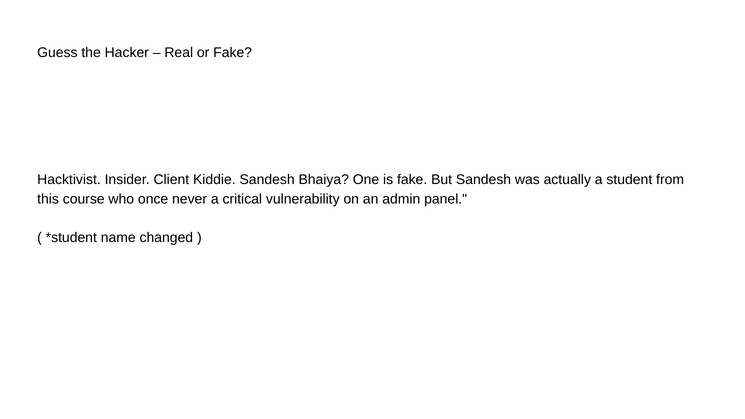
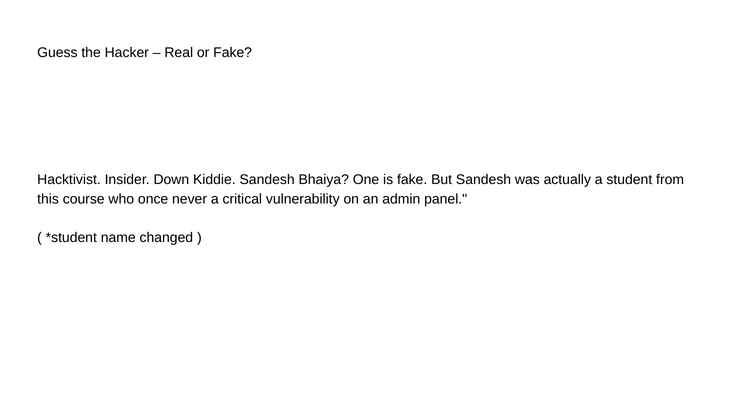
Client: Client -> Down (171, 180)
